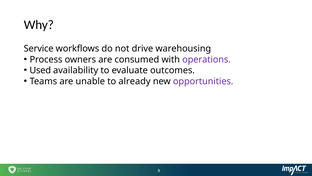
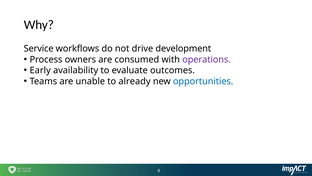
warehousing: warehousing -> development (183, 48)
Used: Used -> Early (40, 70)
opportunities colour: purple -> blue (203, 81)
